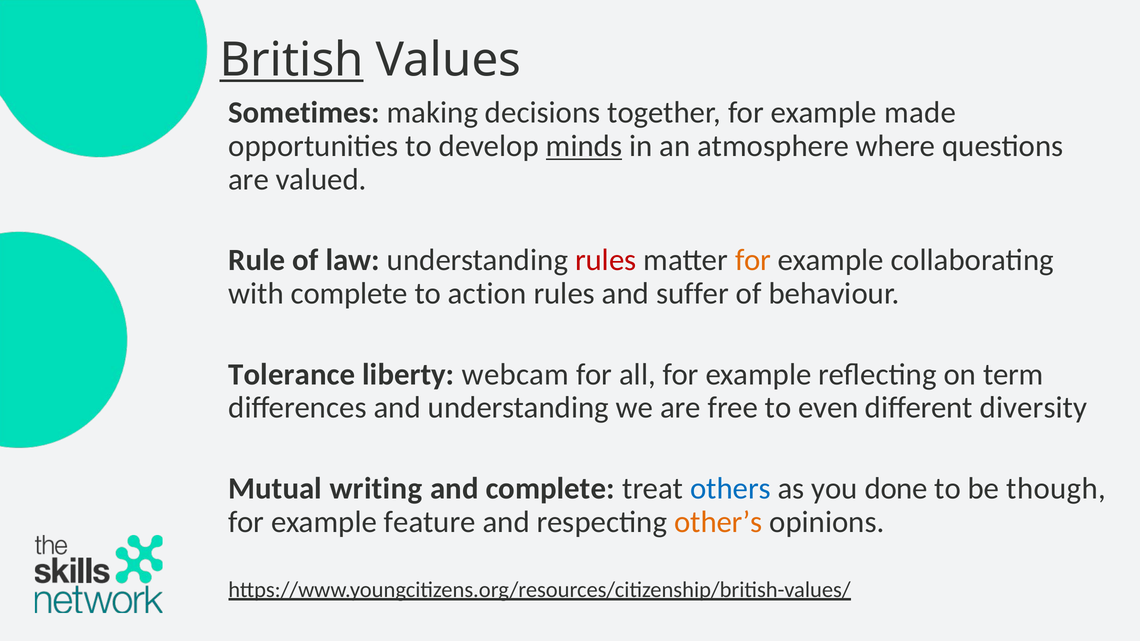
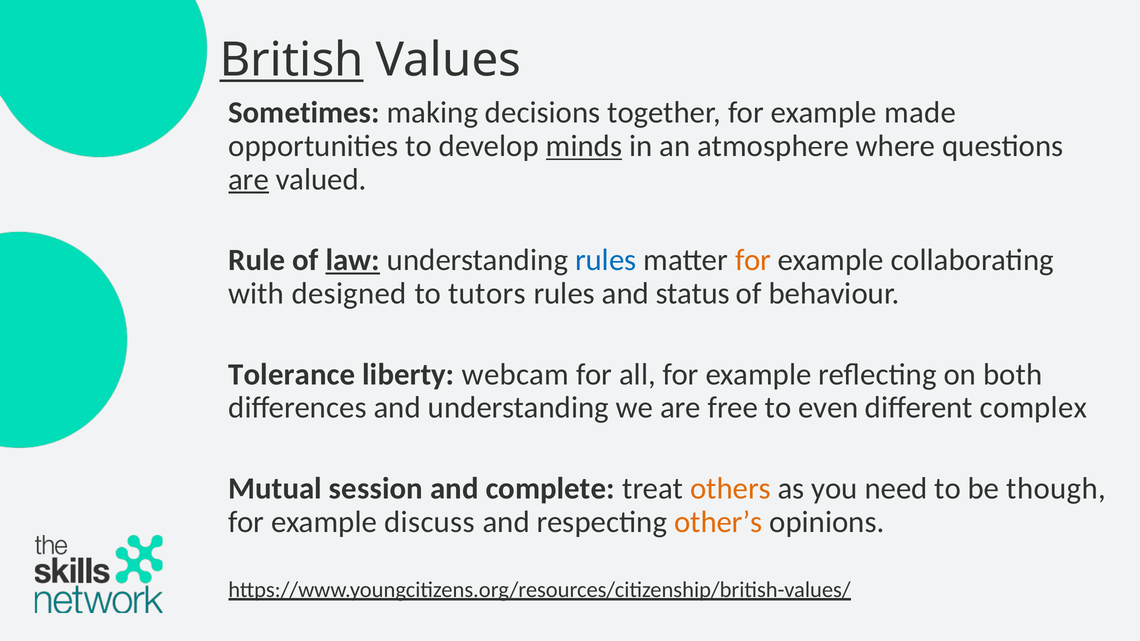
are underline: none -> present (249, 179)
law underline: none -> present (353, 260)
rules colour: red -> blue (606, 260)
with complete: complete -> designed (349, 294)
action: action -> tutors (487, 294)
suffer: suffer -> status (693, 294)
term: term -> both (1013, 375)
diversity: diversity -> complex (1033, 408)
writing: writing -> session (376, 489)
others colour: blue -> orange (730, 489)
done: done -> need (896, 489)
feature: feature -> discuss (430, 522)
